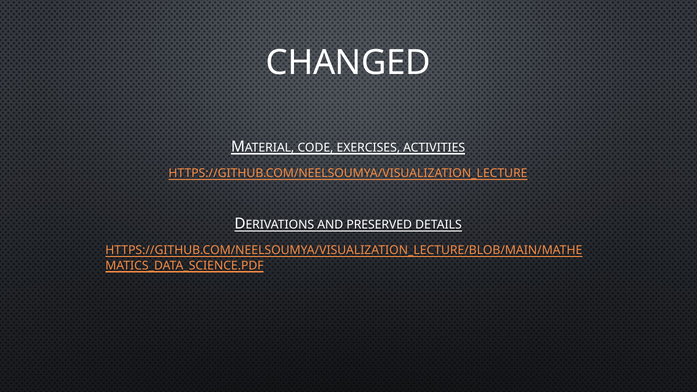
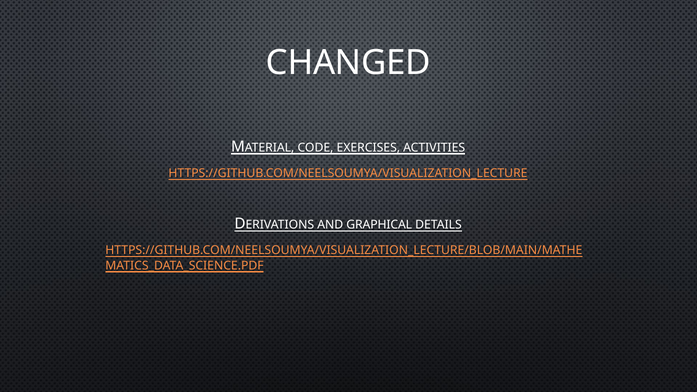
PRESERVED: PRESERVED -> GRAPHICAL (379, 225)
